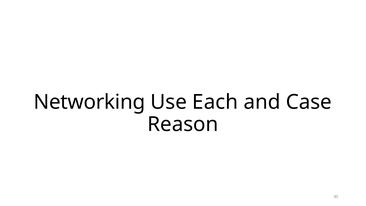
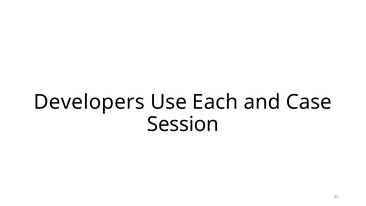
Networking: Networking -> Developers (89, 102)
Reason: Reason -> Session (183, 124)
